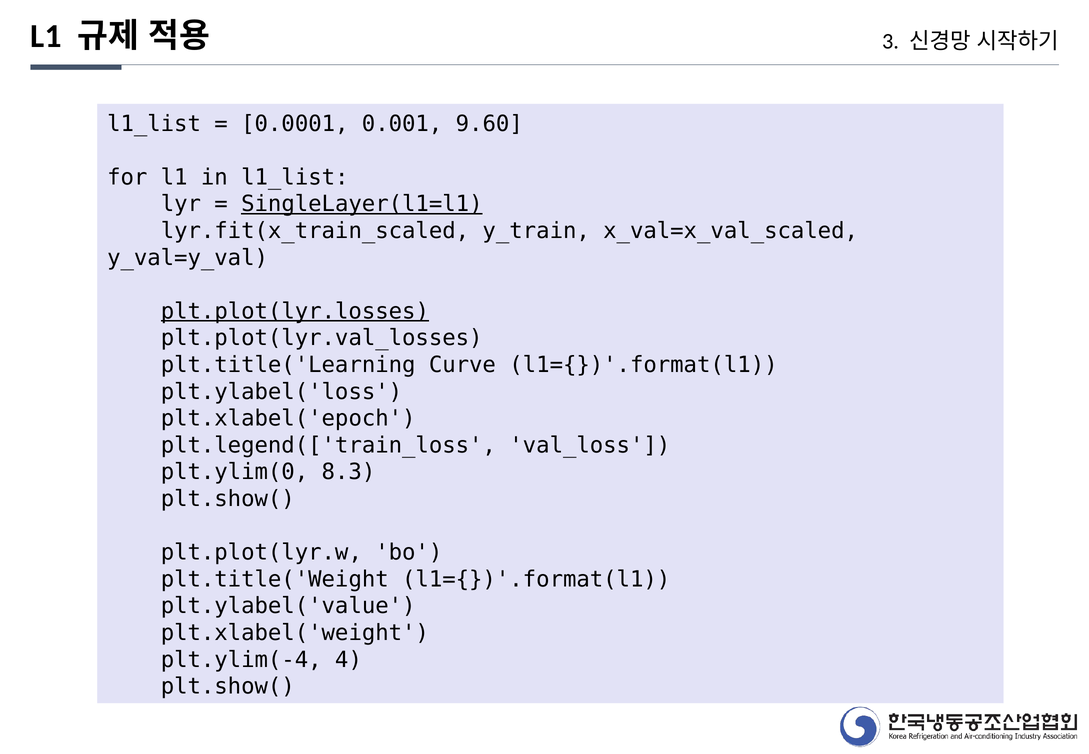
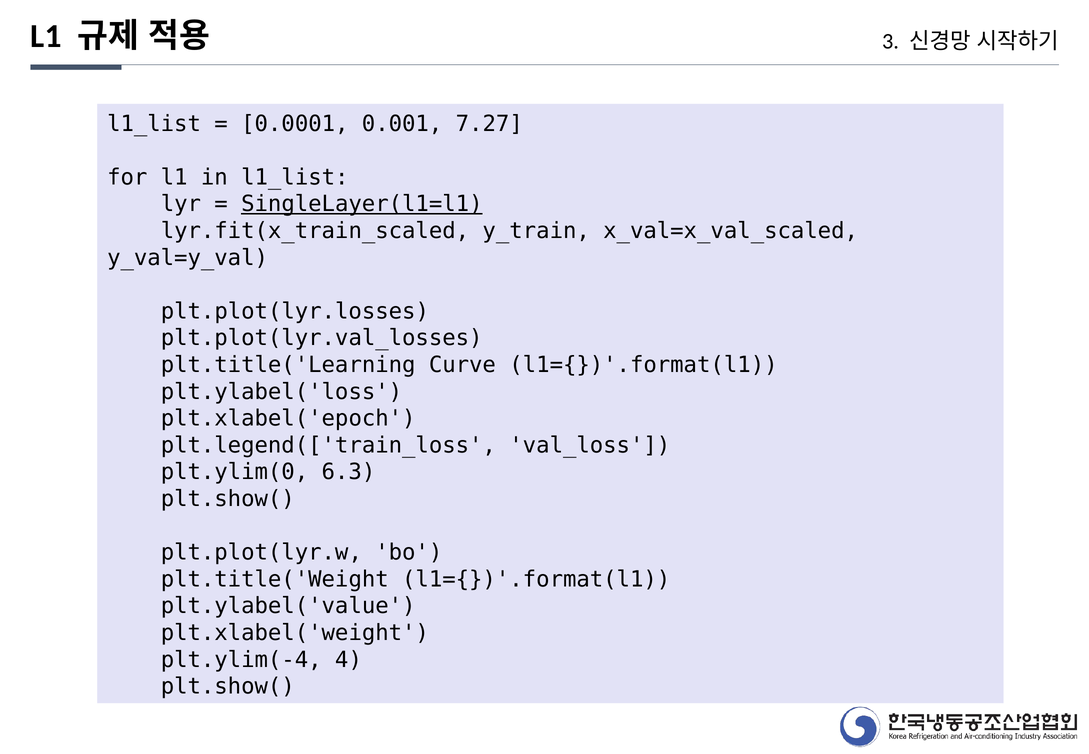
9.60: 9.60 -> 7.27 (489, 124)
plt.plot(lyr.losses underline: present -> none (295, 311)
8.3: 8.3 -> 6.3 (348, 472)
